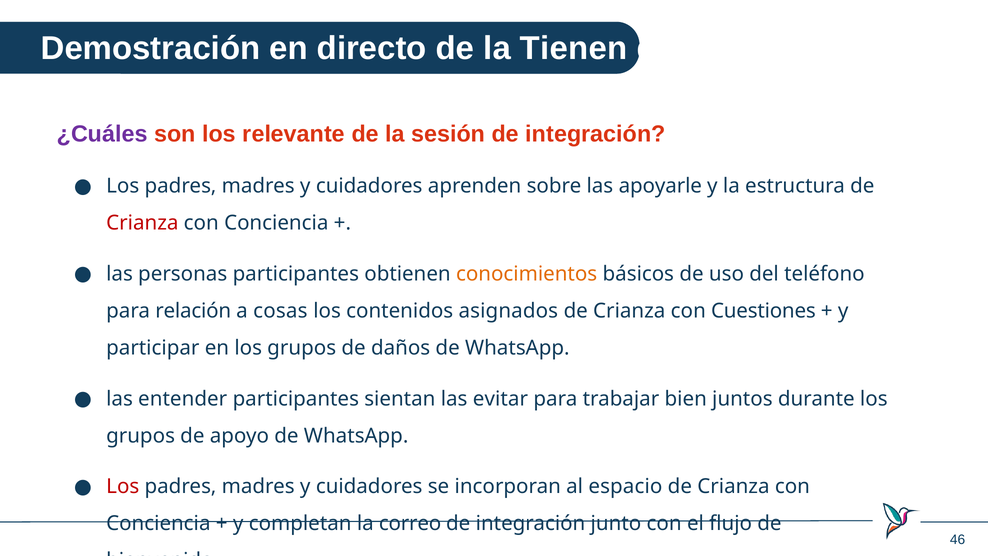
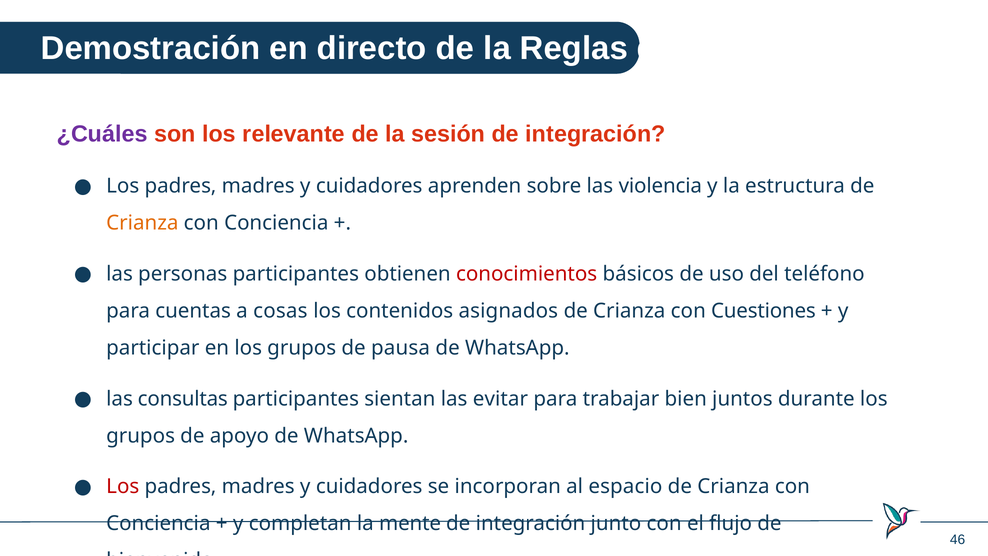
Tienen: Tienen -> Reglas (574, 48)
apoyarle: apoyarle -> violencia (660, 186)
Crianza colour: red -> orange (142, 223)
conocimientos colour: orange -> red (527, 274)
relación: relación -> cuentas (193, 311)
daños: daños -> pausa (401, 348)
entender: entender -> consultas (183, 399)
correo: correo -> mente (410, 523)
